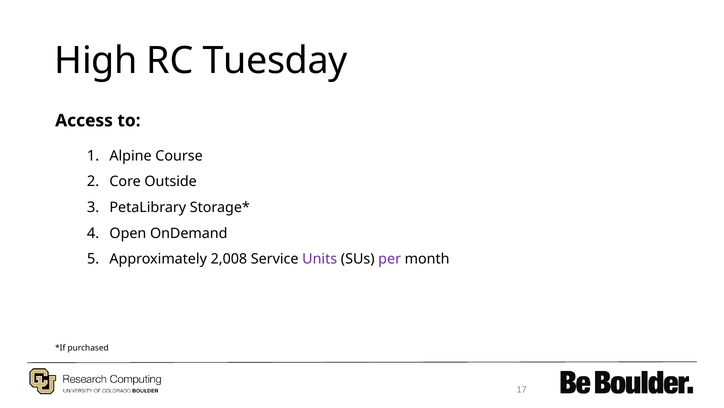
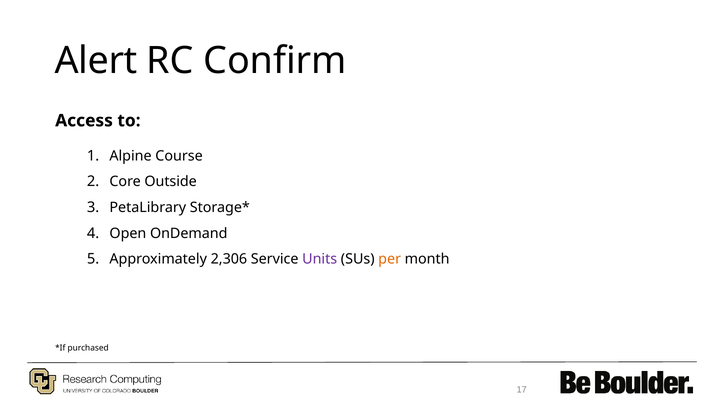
High: High -> Alert (96, 61)
Tuesday: Tuesday -> Confirm (275, 61)
2,008: 2,008 -> 2,306 (229, 259)
per colour: purple -> orange (390, 259)
